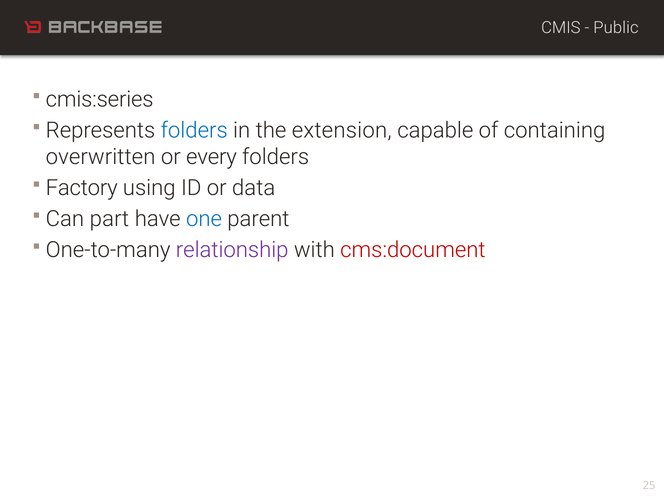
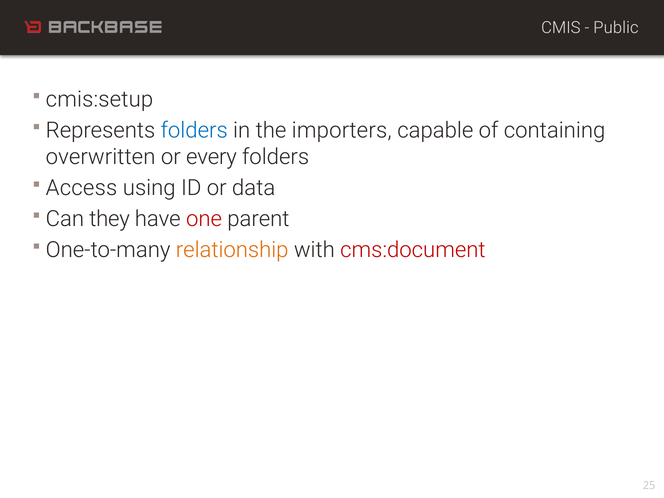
cmis:series: cmis:series -> cmis:setup (99, 99)
extension: extension -> importers (342, 130)
Factory: Factory -> Access (81, 188)
part: part -> they (110, 219)
one colour: blue -> red (204, 219)
relationship colour: purple -> orange (232, 250)
